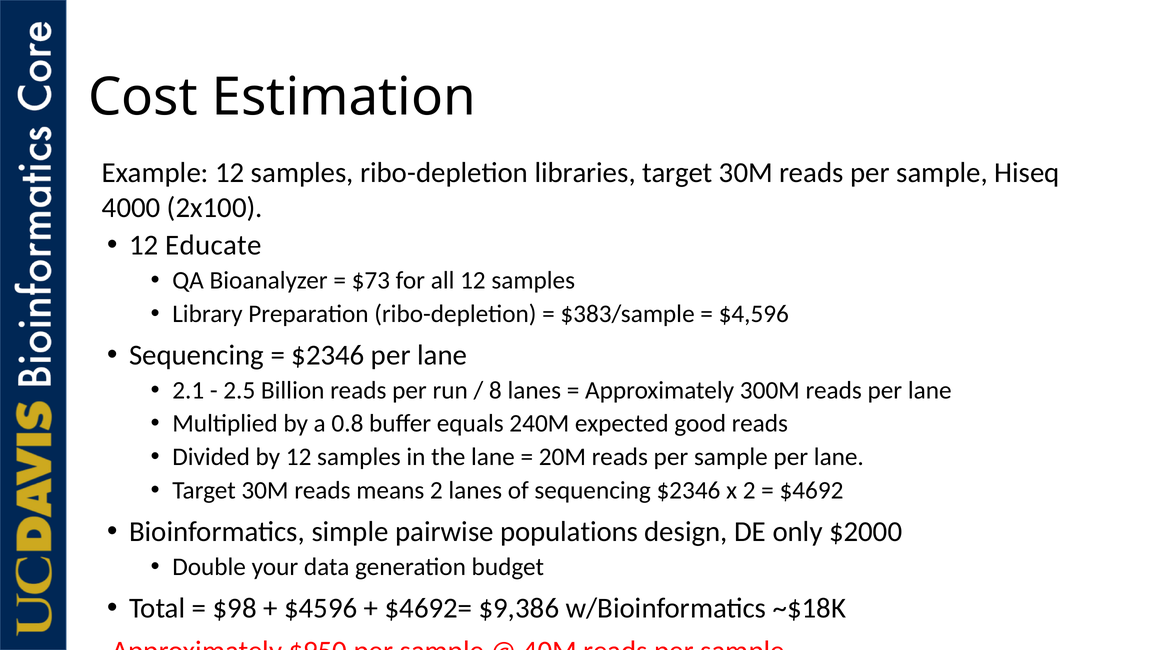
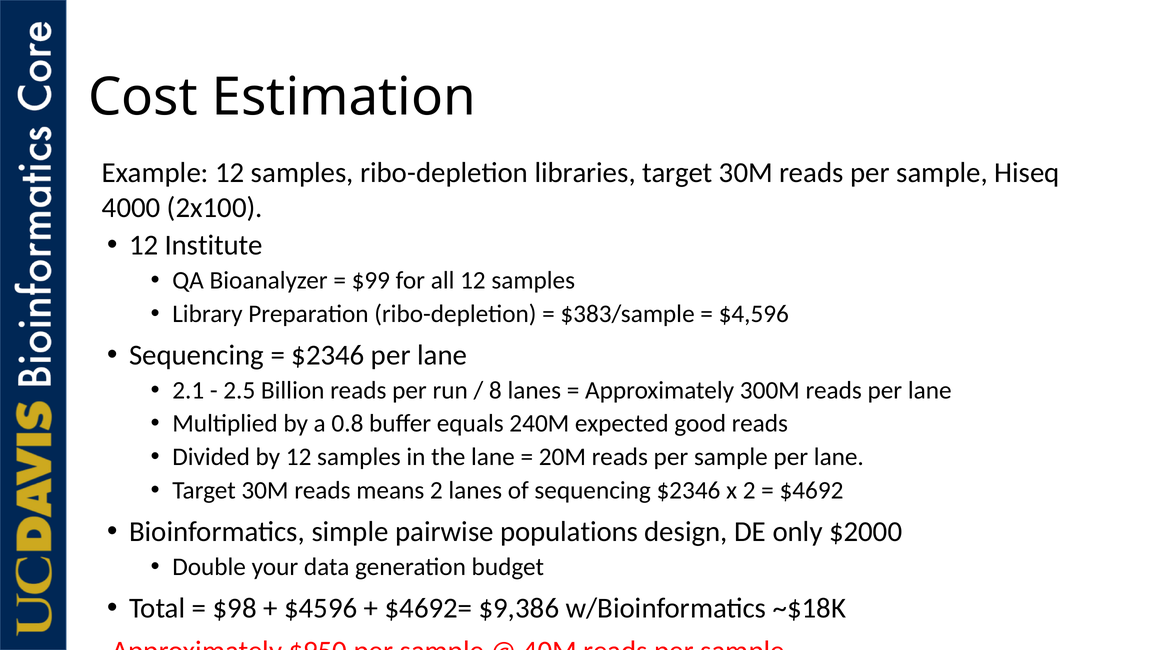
Educate: Educate -> Institute (214, 245)
$73: $73 -> $99 (371, 280)
